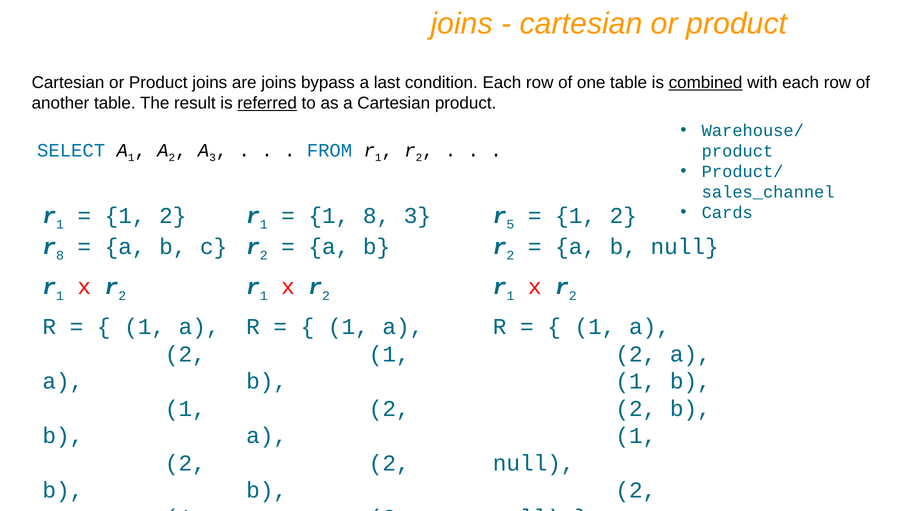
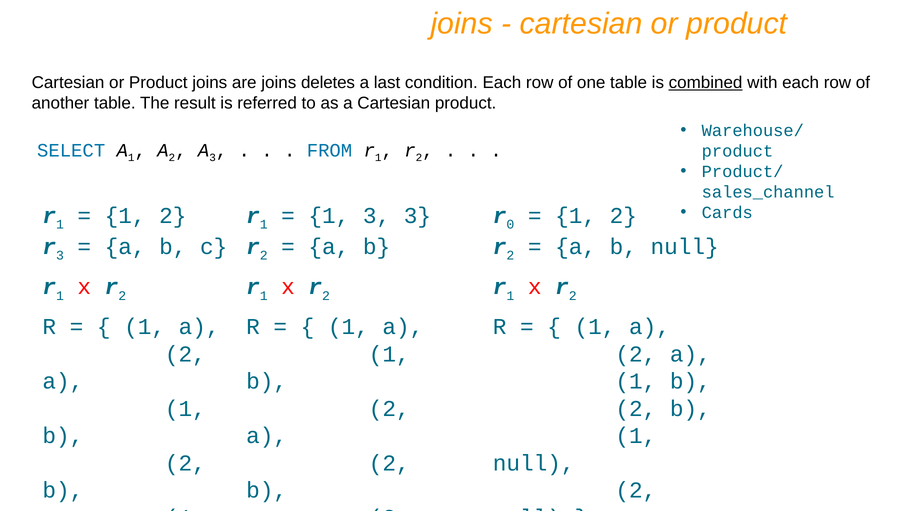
bypass: bypass -> deletes (328, 83)
referred underline: present -> none (267, 103)
1 8: 8 -> 3 (377, 216)
5: 5 -> 0 (510, 224)
r 8: 8 -> 3 (60, 255)
